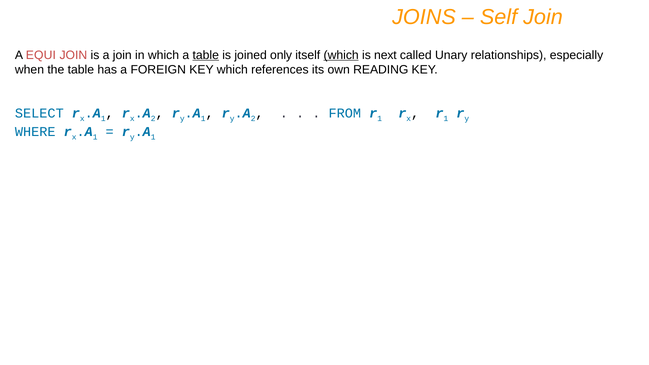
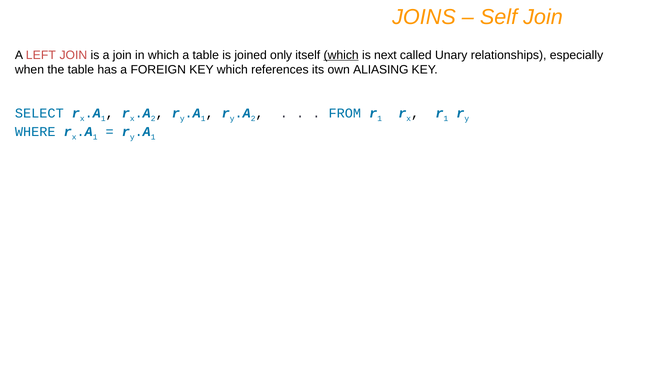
EQUI: EQUI -> LEFT (41, 55)
table underline: present -> none (206, 55)
READING: READING -> ALIASING (381, 70)
